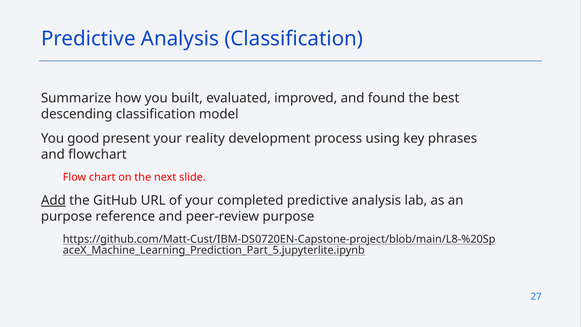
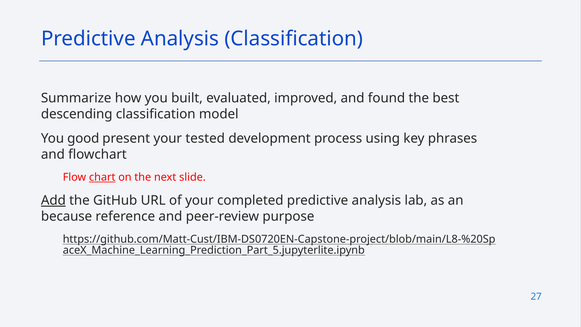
reality: reality -> tested (205, 138)
chart underline: none -> present (102, 177)
purpose: purpose -> because (67, 216)
